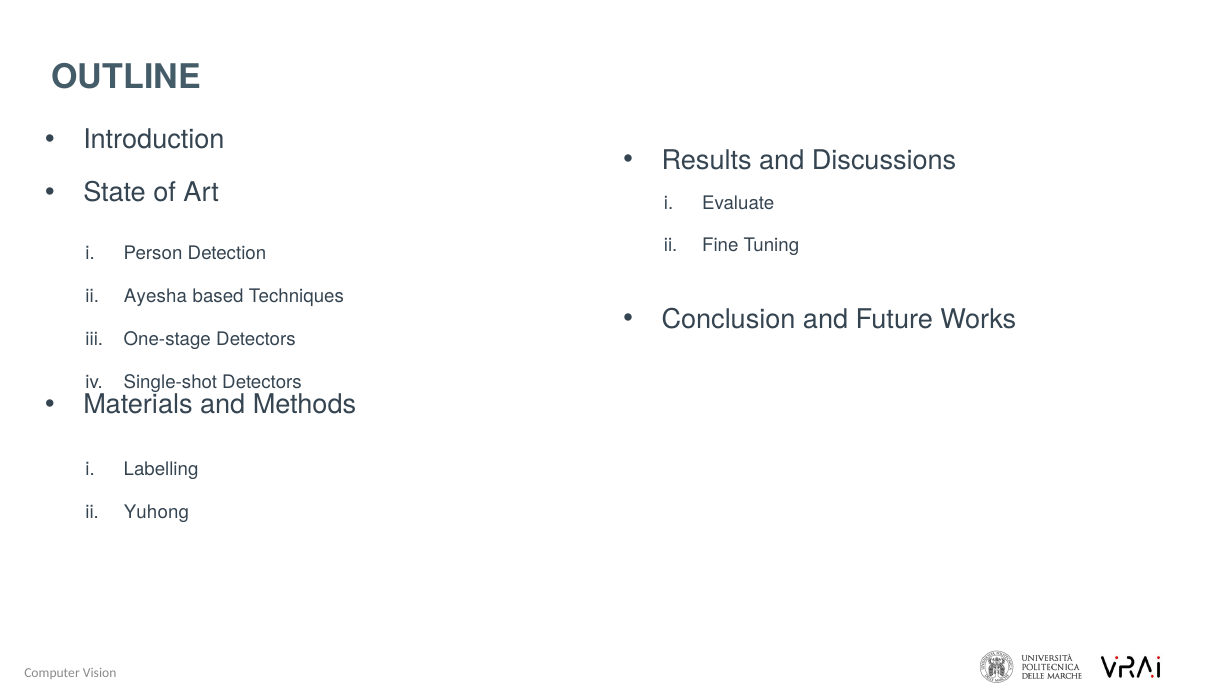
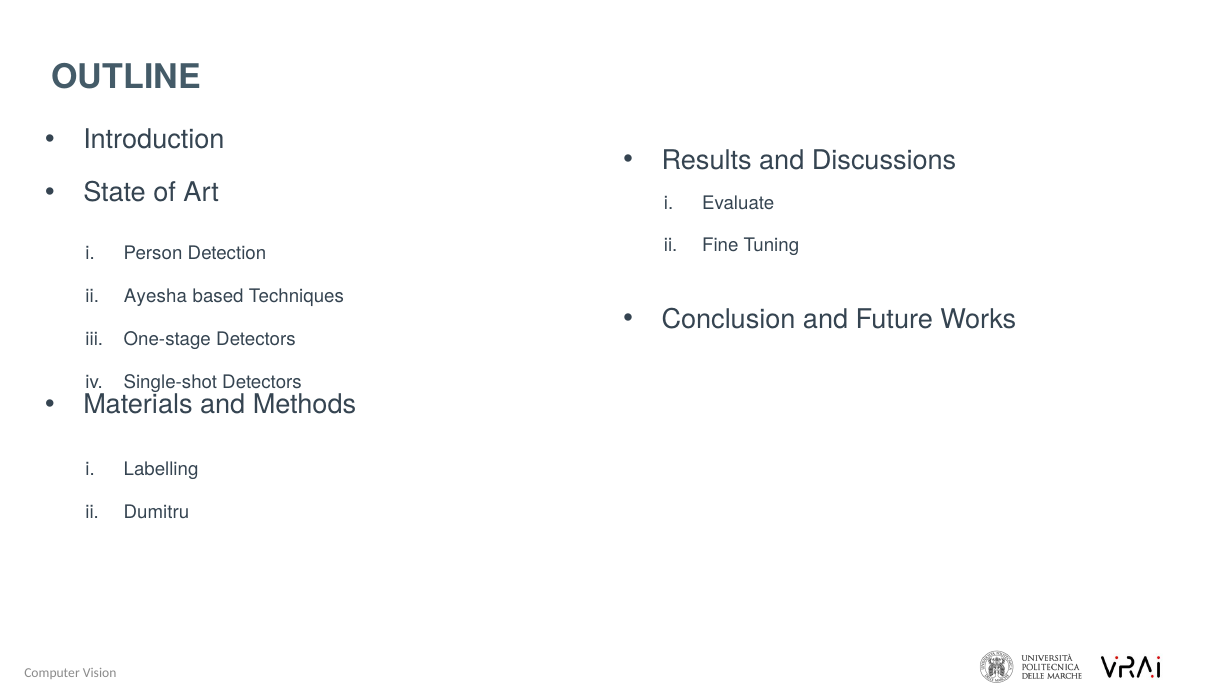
Yuhong: Yuhong -> Dumitru (156, 512)
